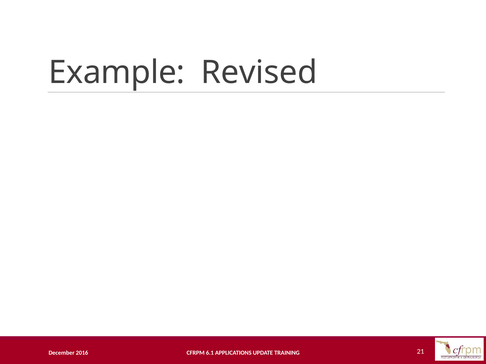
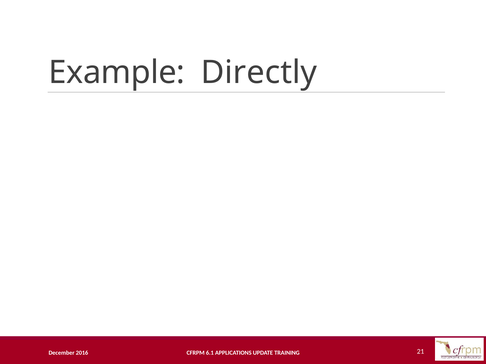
Revised: Revised -> Directly (259, 73)
